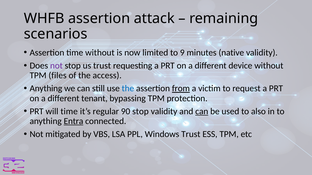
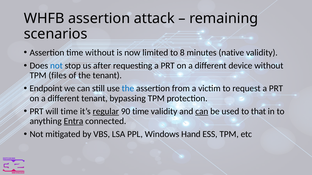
9: 9 -> 8 (182, 53)
not colour: purple -> blue (56, 66)
us trust: trust -> after (102, 66)
the access: access -> tenant (107, 76)
Anything: Anything -> Endpoint (46, 89)
from underline: present -> none (181, 89)
regular underline: none -> present (106, 112)
90 stop: stop -> time (141, 112)
also: also -> that (258, 112)
Windows Trust: Trust -> Hand (191, 135)
